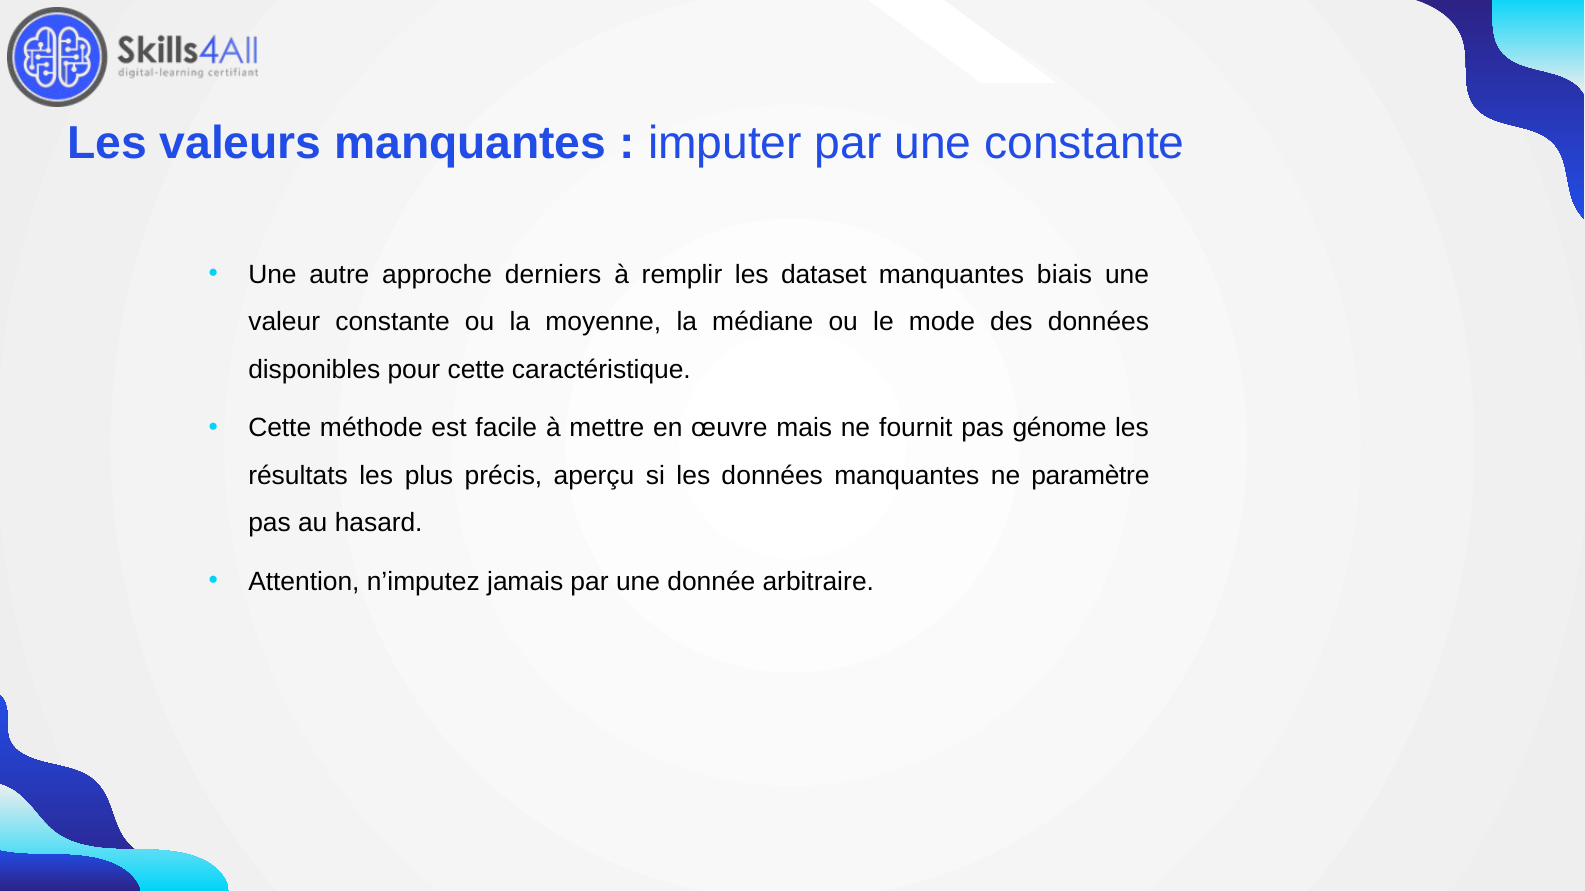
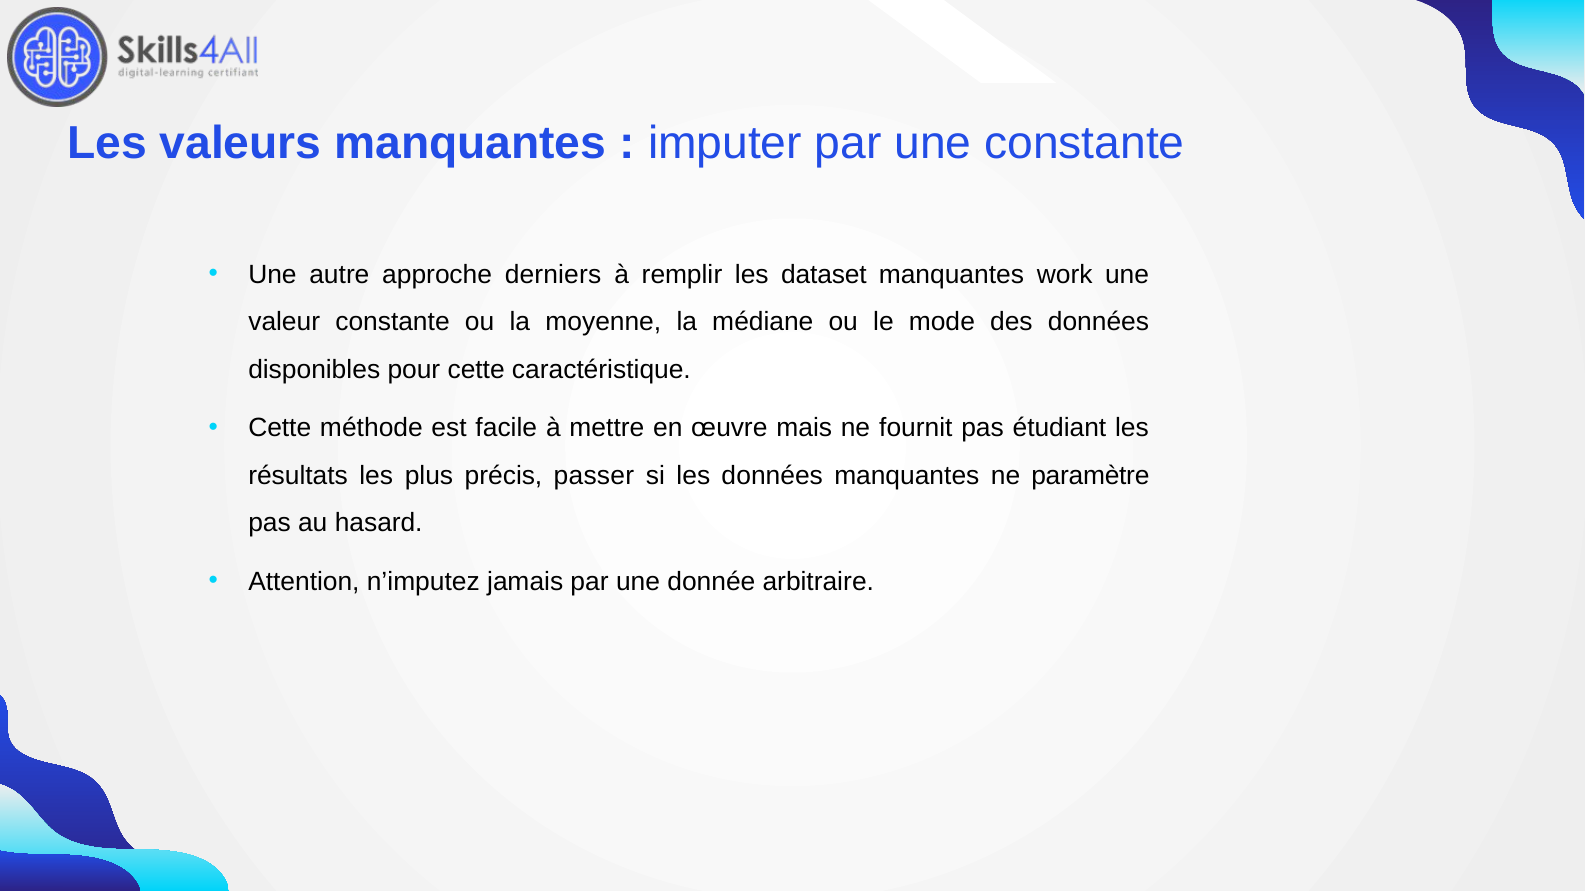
biais: biais -> work (1065, 275)
génome: génome -> étudiant (1059, 428)
aperçu: aperçu -> passer (594, 476)
